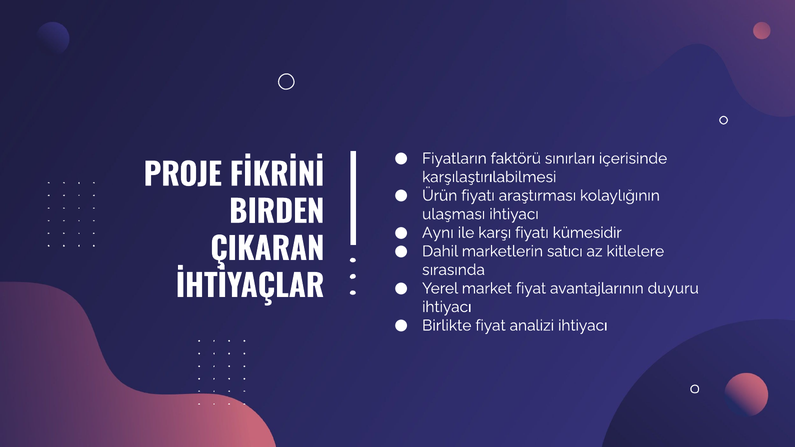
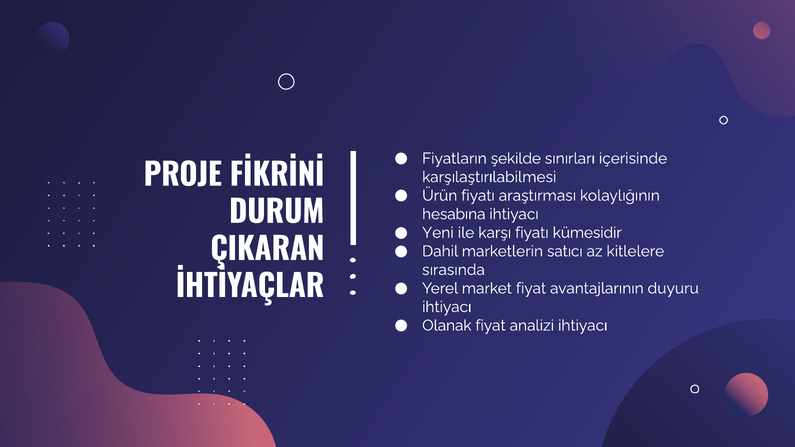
faktörü: faktörü -> şekilde (516, 159)
BIRDEN: BIRDEN -> DURUM (277, 213)
ulaşması: ulaşması -> hesabına (454, 214)
Aynı: Aynı -> Yeni (438, 233)
Birlikte: Birlikte -> Olanak (447, 326)
